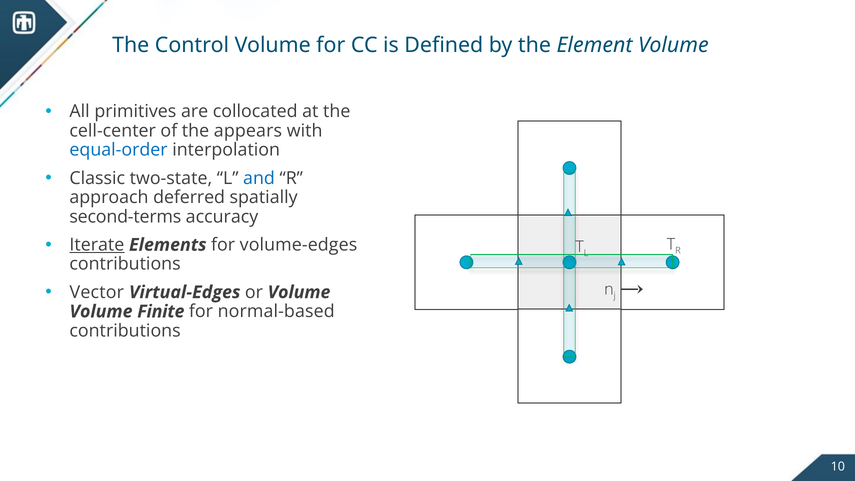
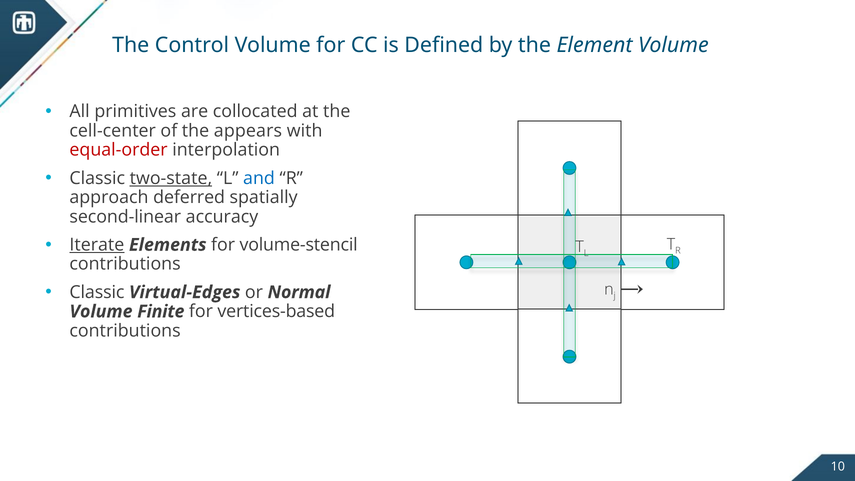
equal-order colour: blue -> red (119, 150)
two-state underline: none -> present (171, 178)
second-terms: second-terms -> second-linear (125, 217)
volume-edges: volume-edges -> volume-stencil (299, 245)
Vector: Vector -> Classic (97, 292)
or Volume: Volume -> Normal (299, 292)
normal-based: normal-based -> vertices-based (276, 311)
